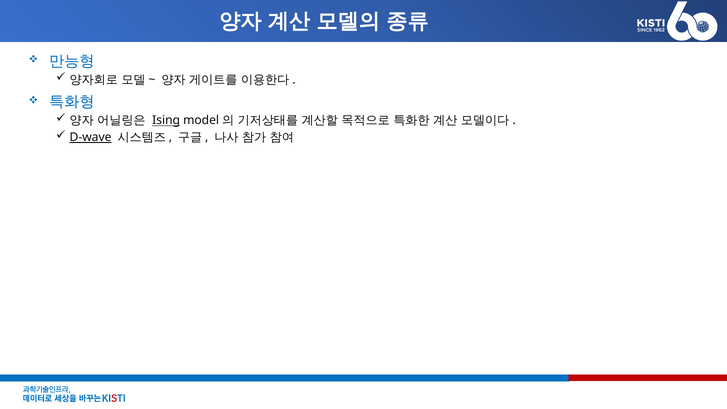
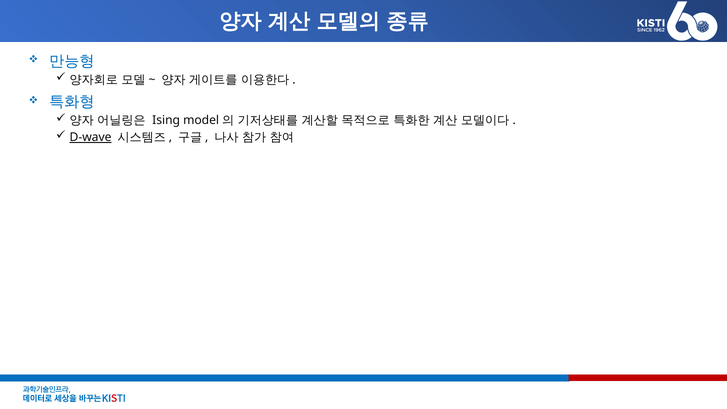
Ising underline: present -> none (166, 120)
